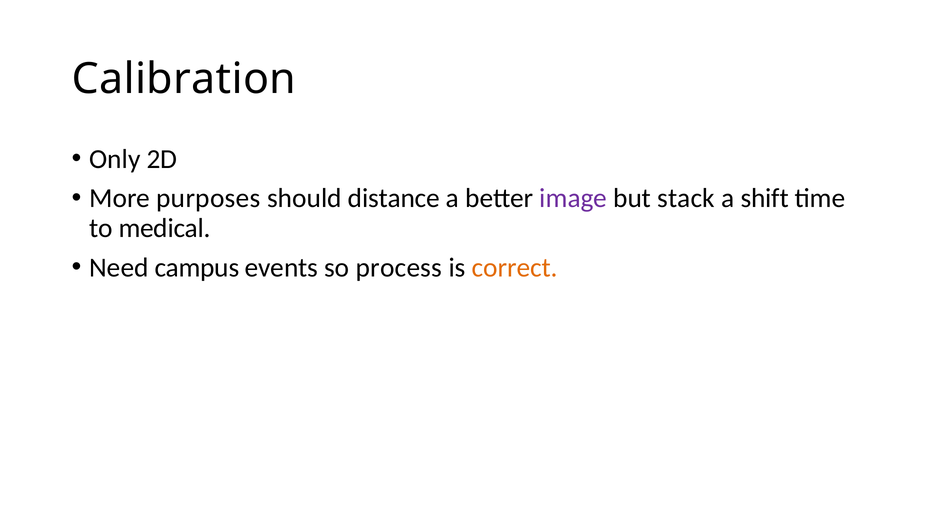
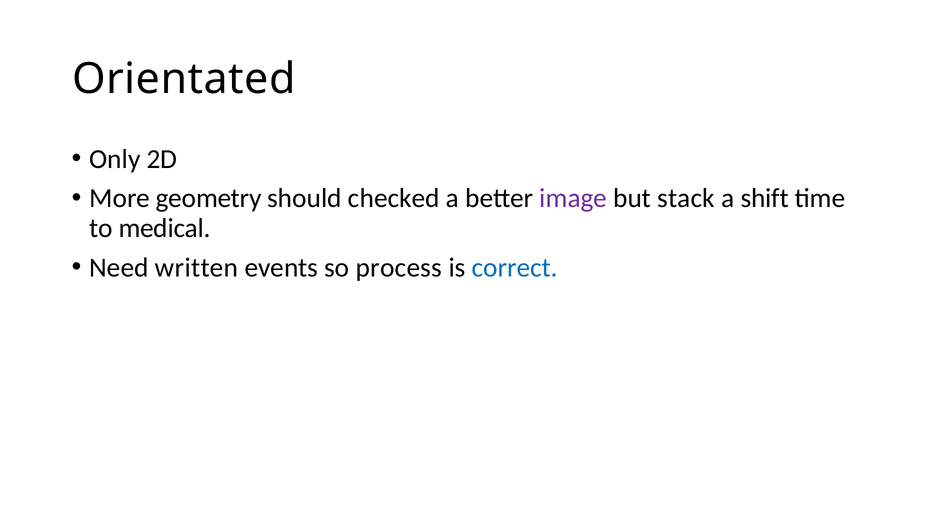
Calibration: Calibration -> Orientated (184, 79)
purposes: purposes -> geometry (209, 198)
distance: distance -> checked (394, 198)
campus: campus -> written (197, 267)
correct colour: orange -> blue (515, 267)
